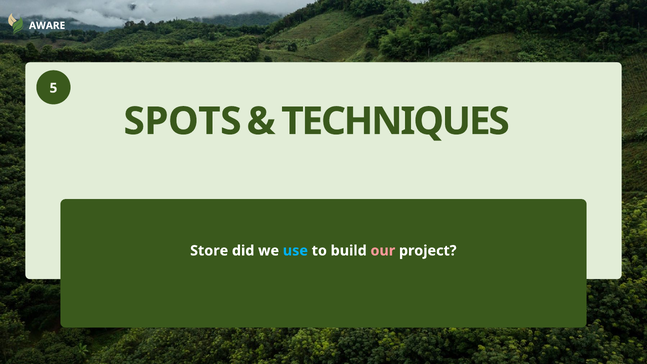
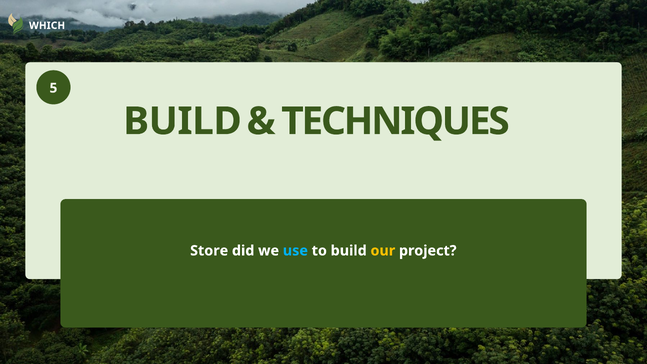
AWARE: AWARE -> WHICH (47, 26)
SPOTS: SPOTS -> BUILD (183, 121)
our colour: pink -> yellow (383, 251)
